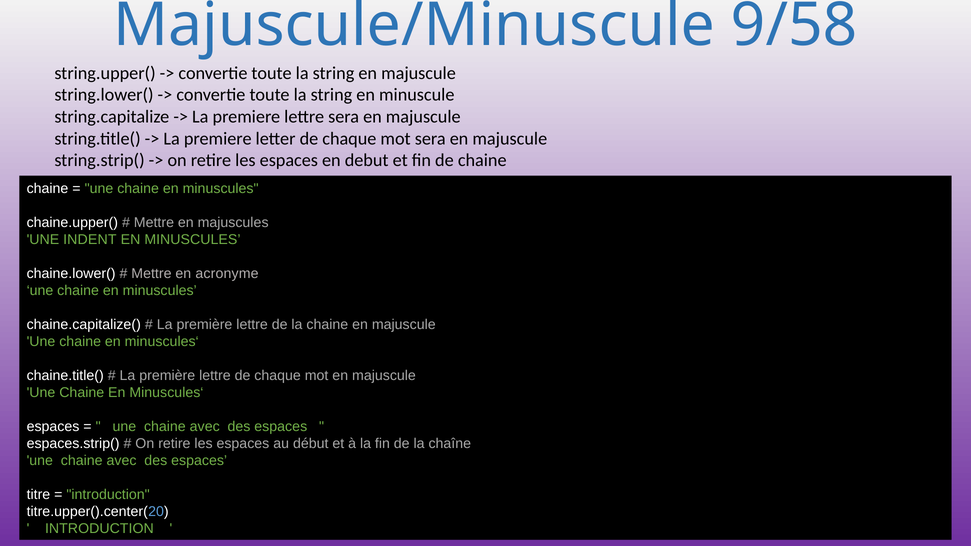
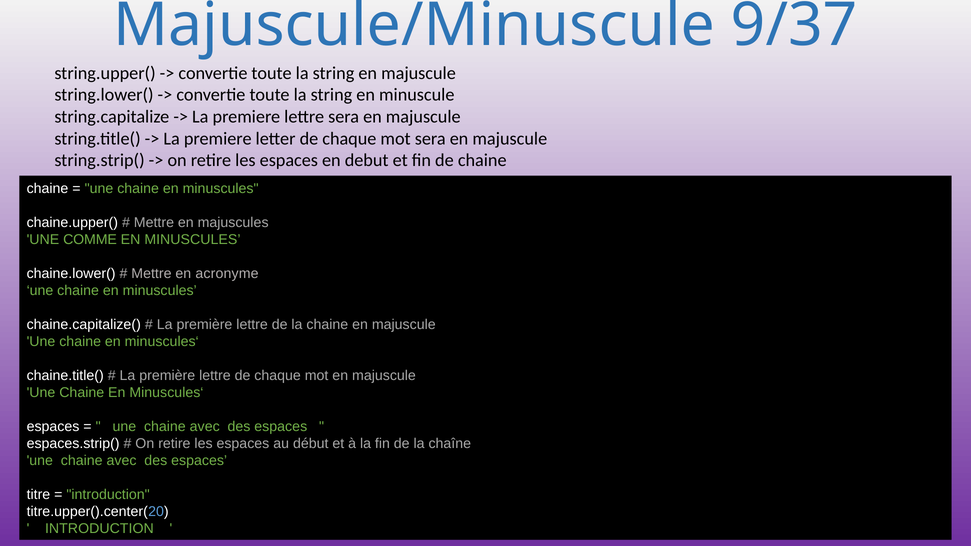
9/58: 9/58 -> 9/37 (794, 25)
INDENT: INDENT -> COMME (90, 240)
